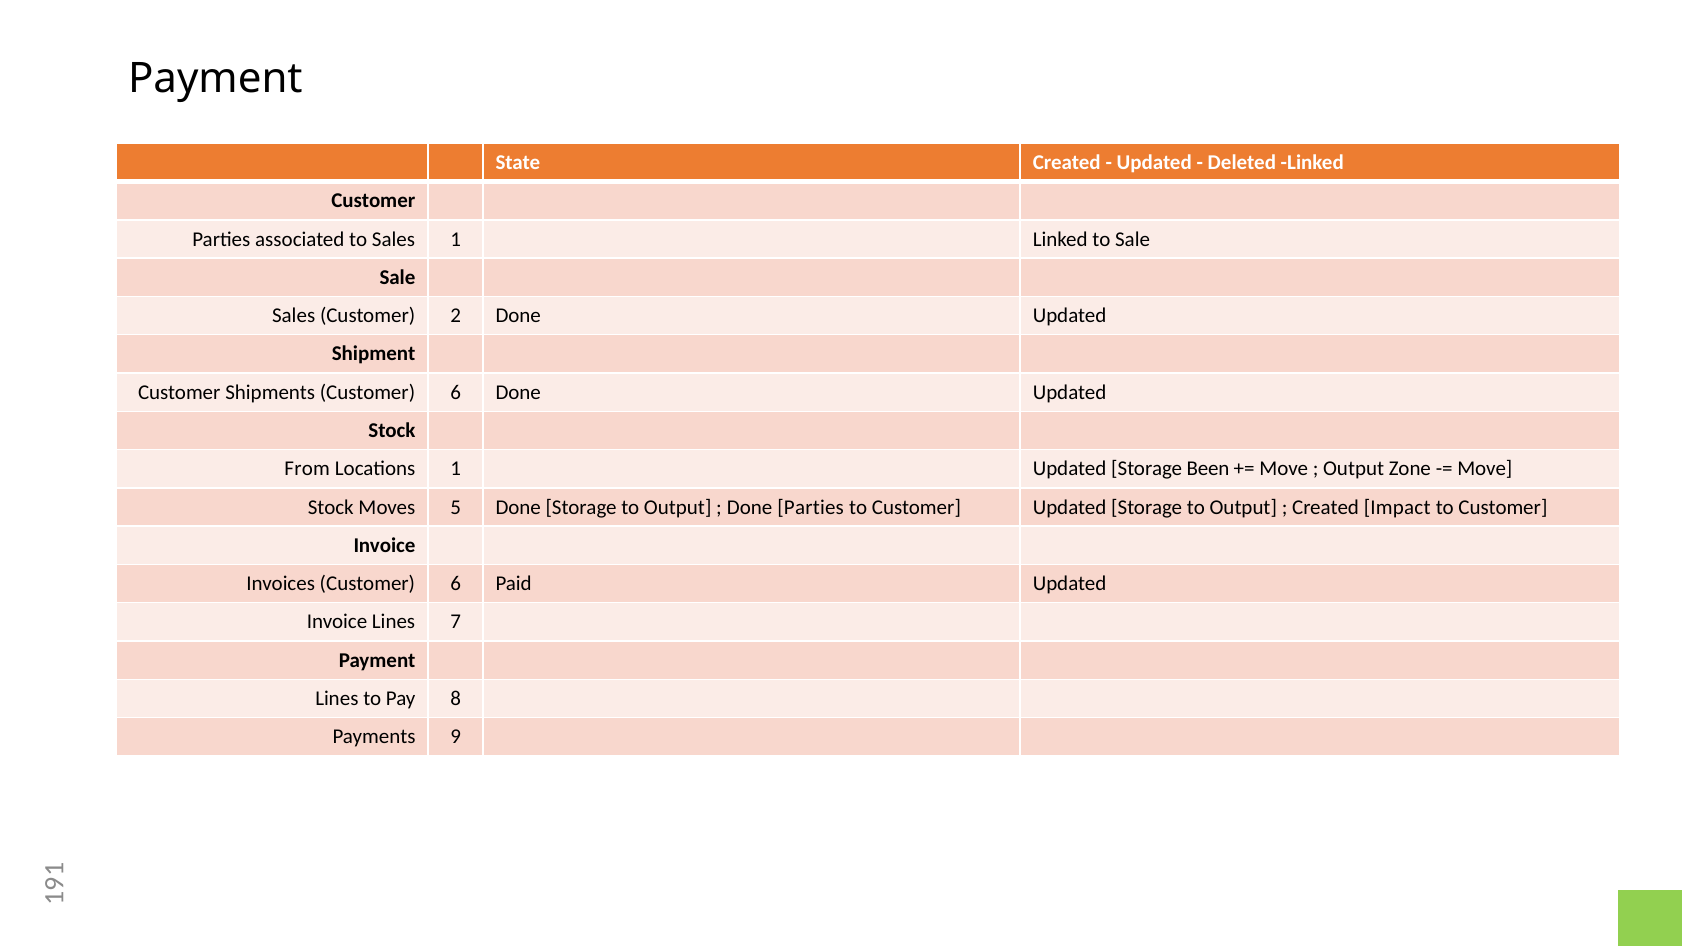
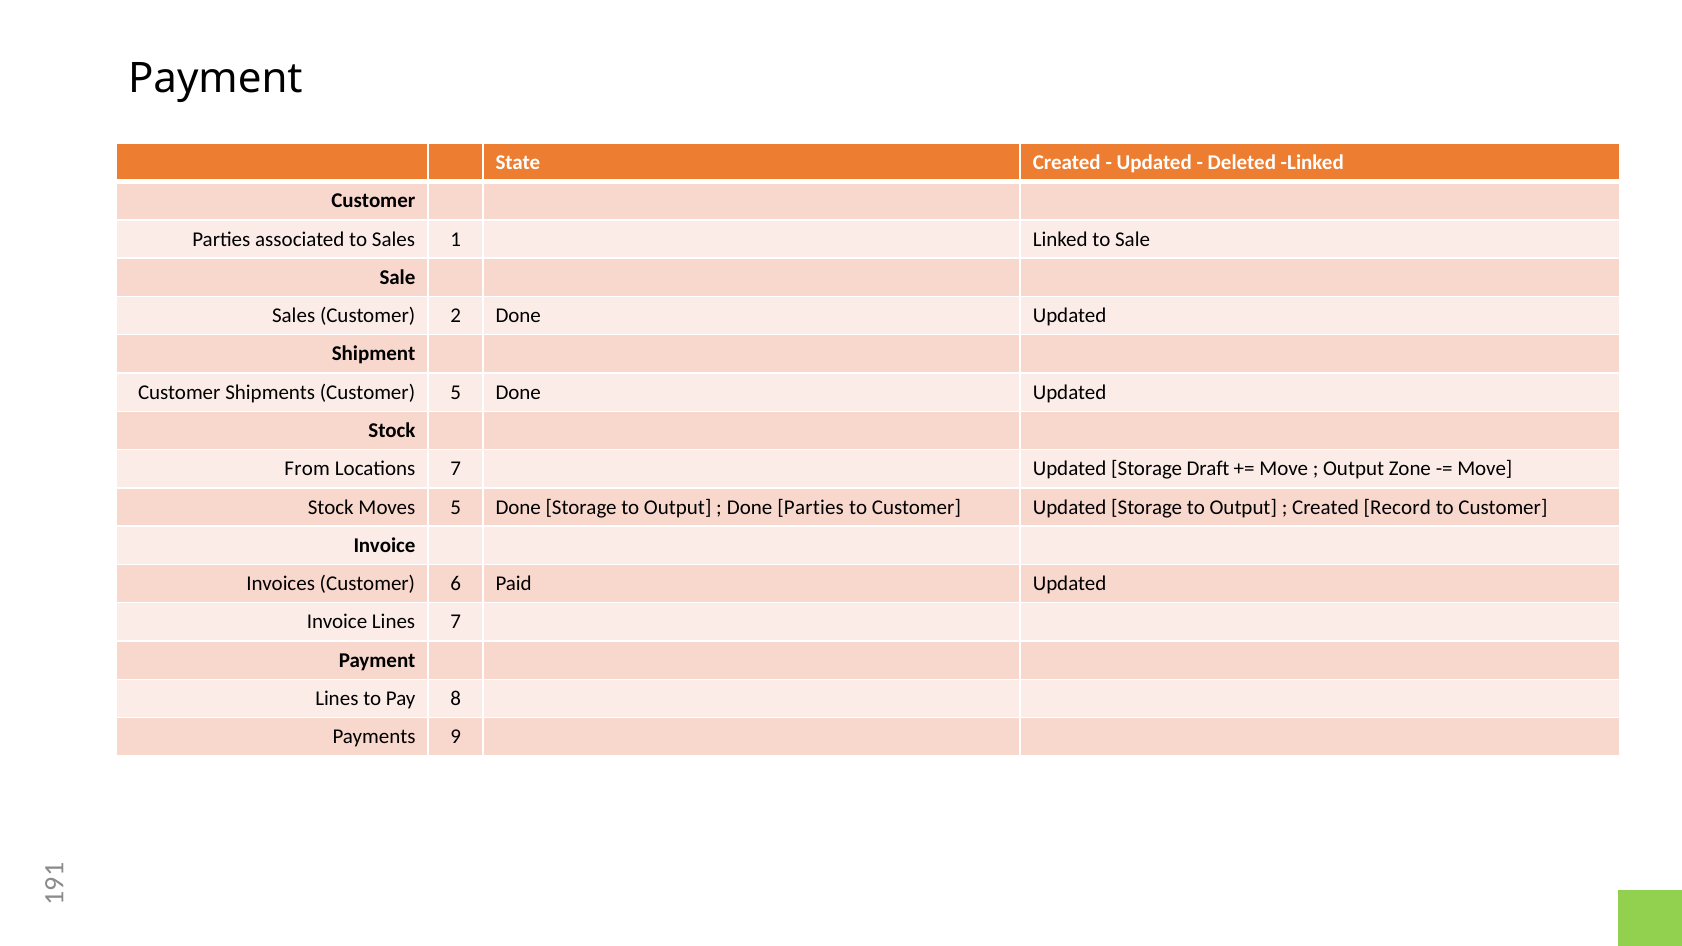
Shipments Customer 6: 6 -> 5 (456, 392)
Locations 1: 1 -> 7 (456, 469)
Been: Been -> Draft (1208, 469)
Impact: Impact -> Record (1397, 507)
